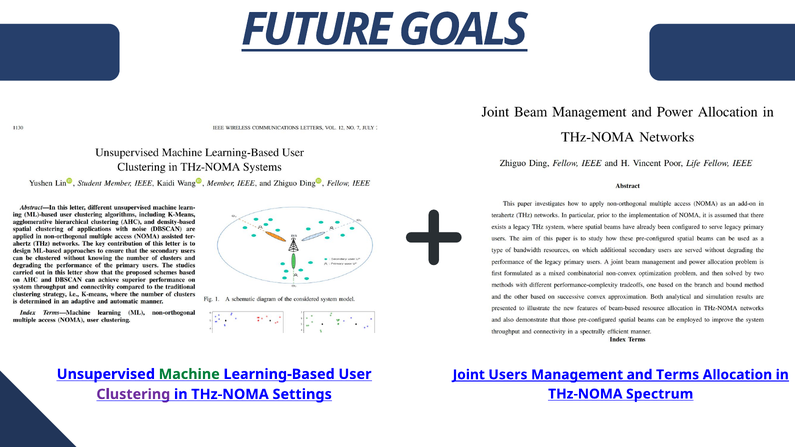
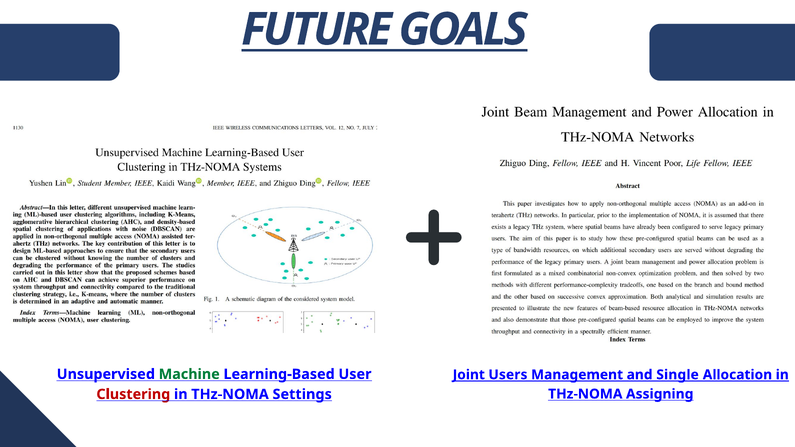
Terms: Terms -> Single (678, 375)
Spectrum: Spectrum -> Assigning (660, 394)
Clustering colour: purple -> red (133, 394)
